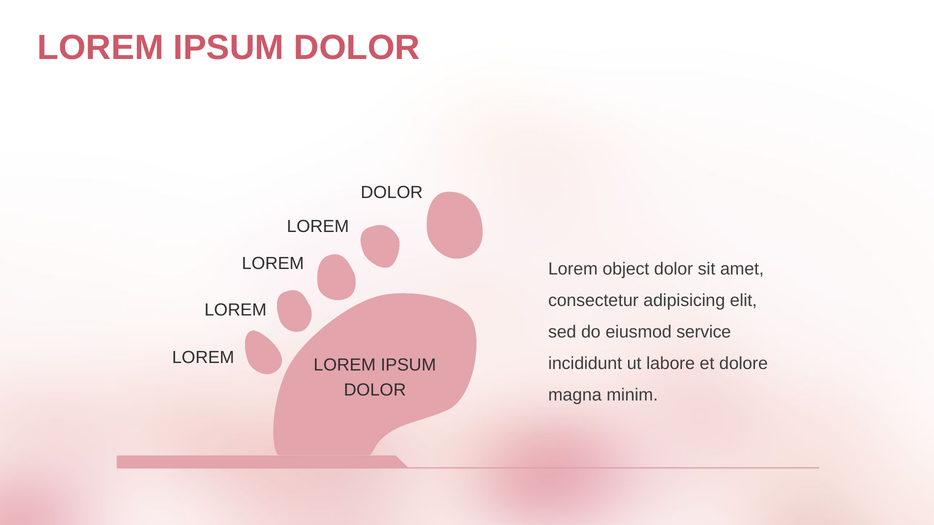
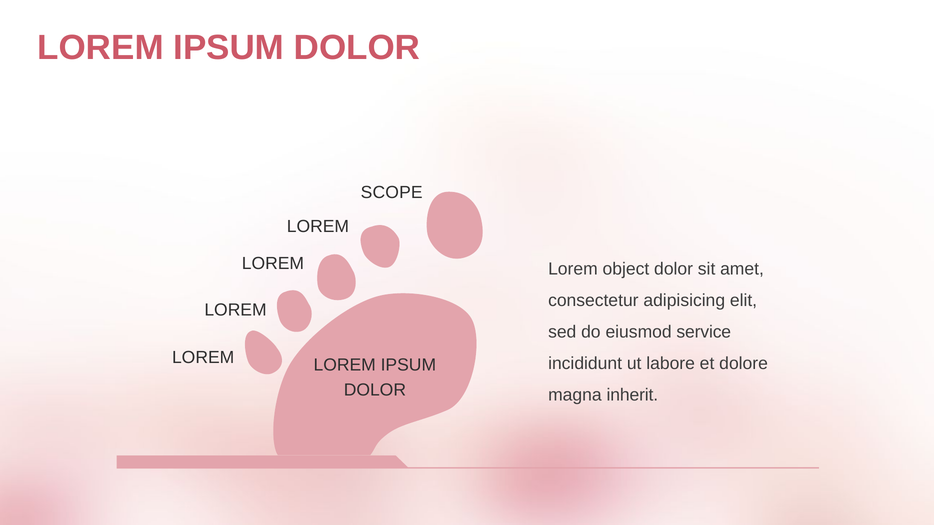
DOLOR: DOLOR -> SCOPE (392, 193)
minim: minim -> inherit (632, 395)
